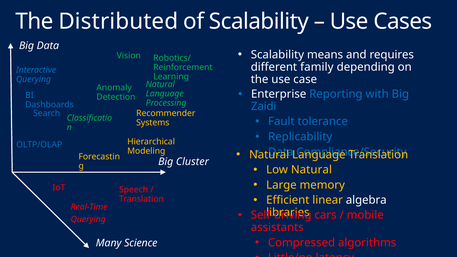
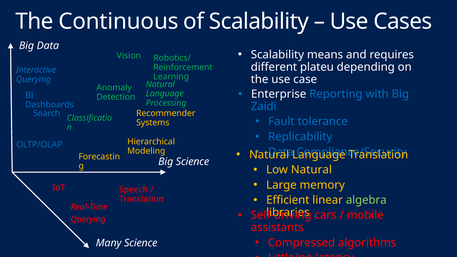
Distributed: Distributed -> Continuous (118, 21)
family: family -> plateu (317, 67)
Big Cluster: Cluster -> Science (193, 162)
algebra colour: white -> light green (366, 200)
